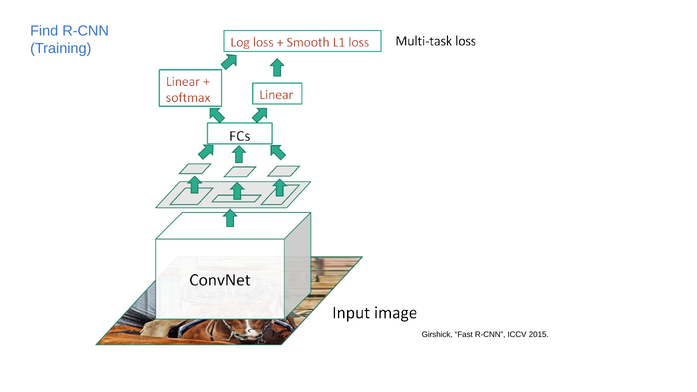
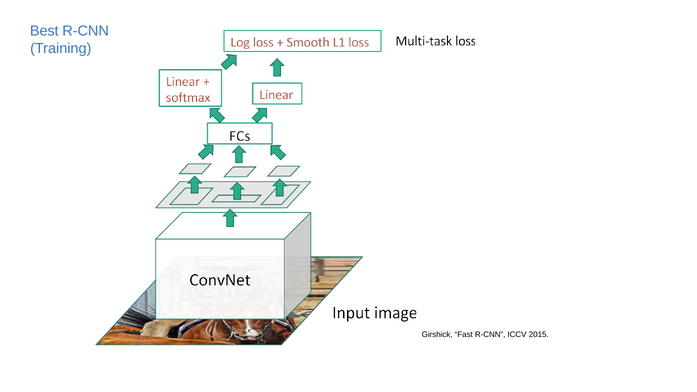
Find: Find -> Best (44, 31)
